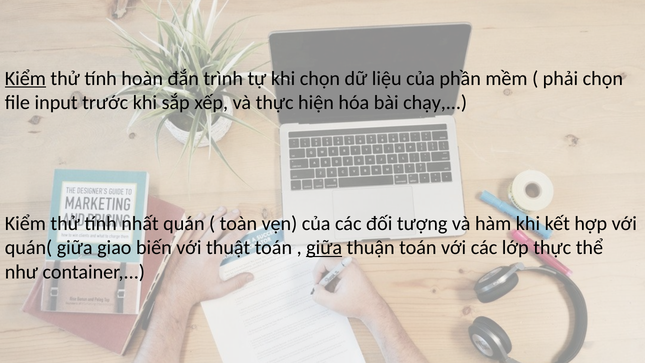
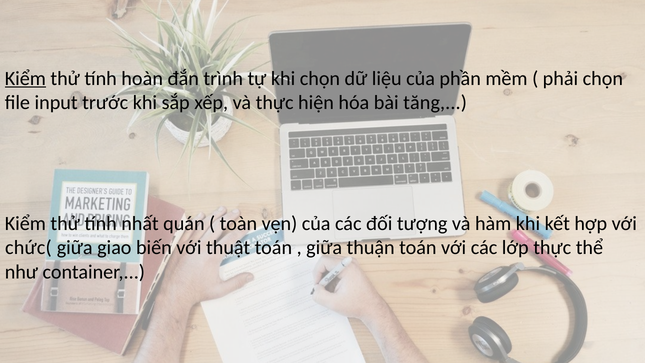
chạy: chạy -> tăng (435, 103)
quán(: quán( -> chức( (28, 248)
giữa underline: present -> none (324, 248)
